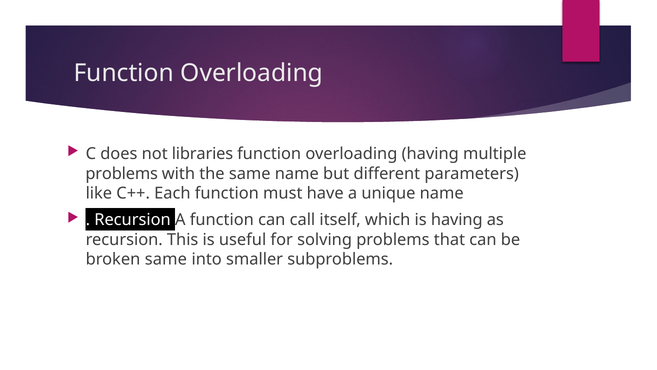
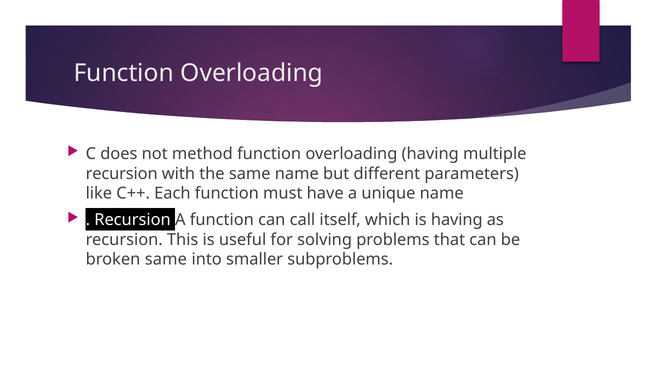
libraries: libraries -> method (202, 154)
problems: problems -> recursion (122, 173)
